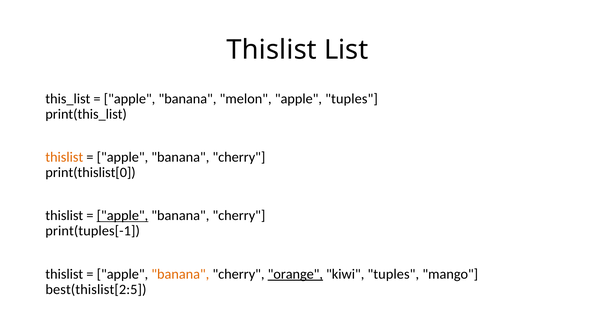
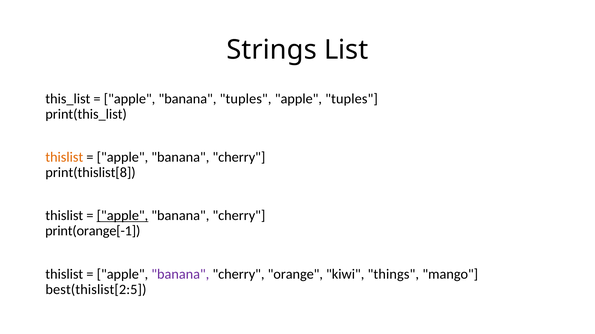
Thislist: Thislist -> Strings (272, 50)
banana melon: melon -> tuples (246, 99)
print(thislist[0: print(thislist[0 -> print(thislist[8 (90, 173)
print(tuples[-1: print(tuples[-1 -> print(orange[-1 (93, 231)
banana colour: orange -> purple (180, 275)
orange underline: present -> none (295, 275)
kiwi tuples: tuples -> things (393, 275)
